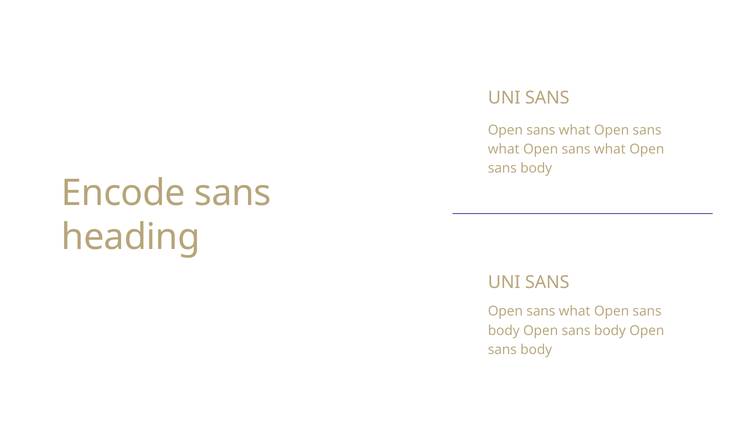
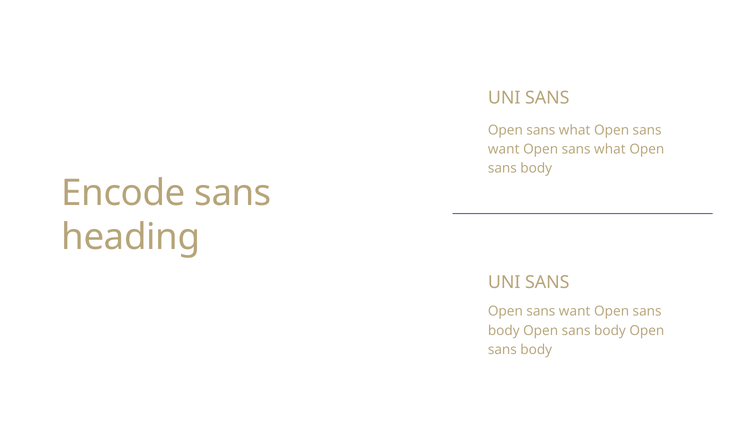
what: what -> want (504, 149)
what: what -> want (575, 311)
